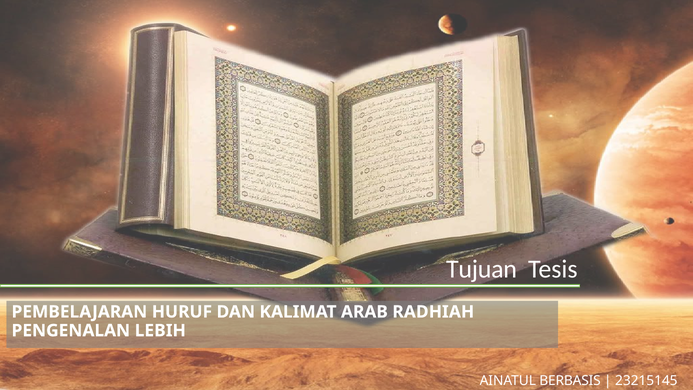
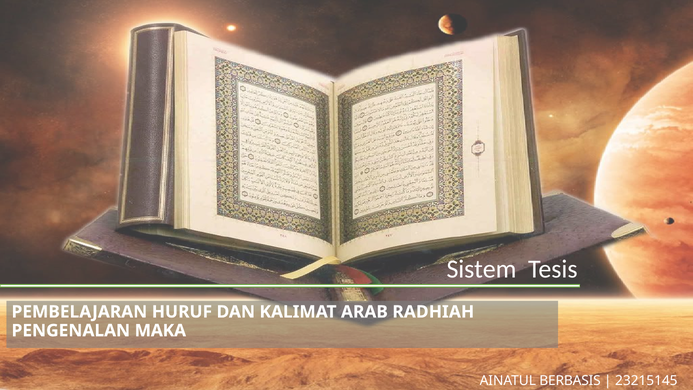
Tujuan: Tujuan -> Sistem (481, 269)
LEBIH: LEBIH -> MAKA (160, 330)
